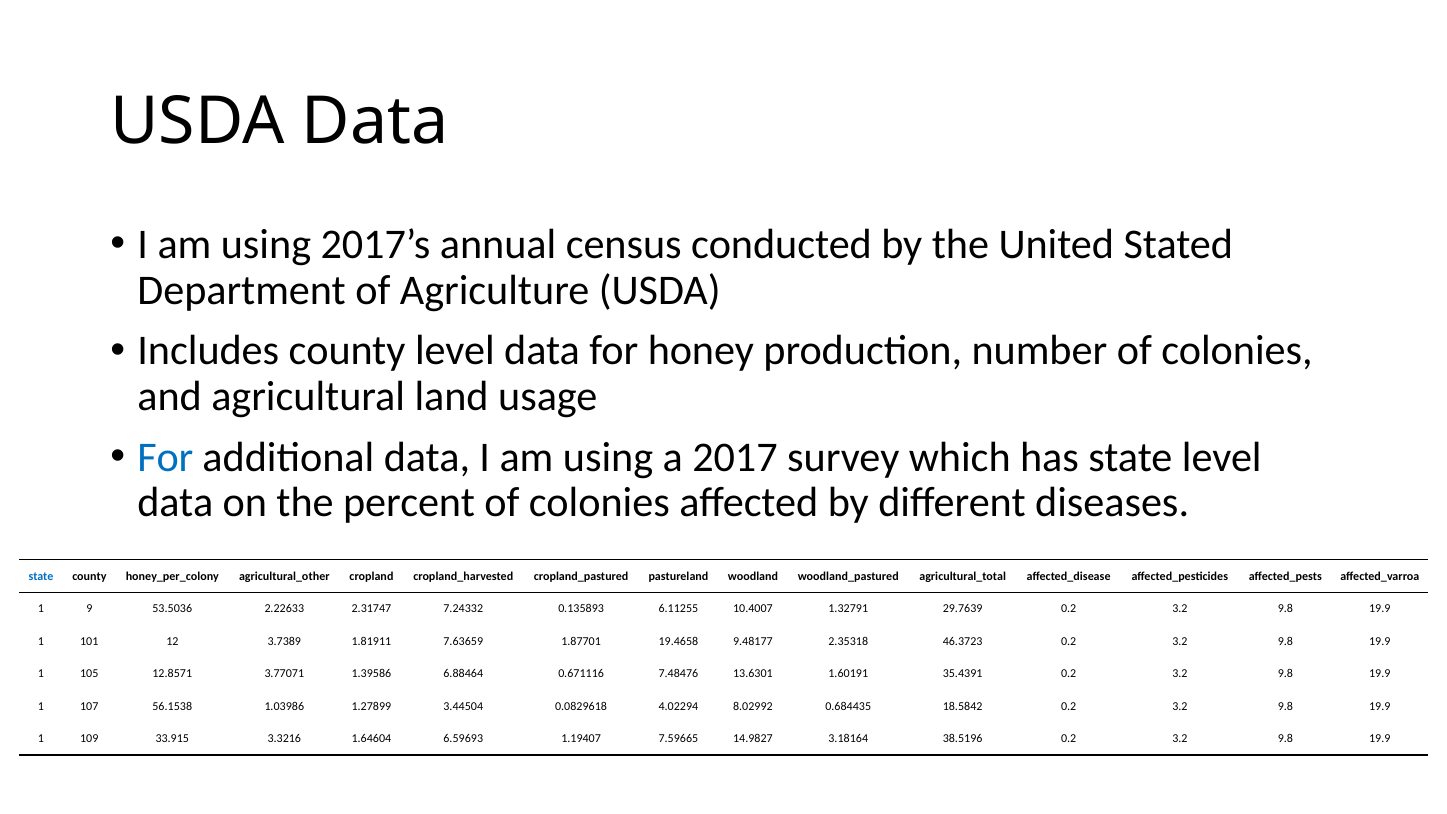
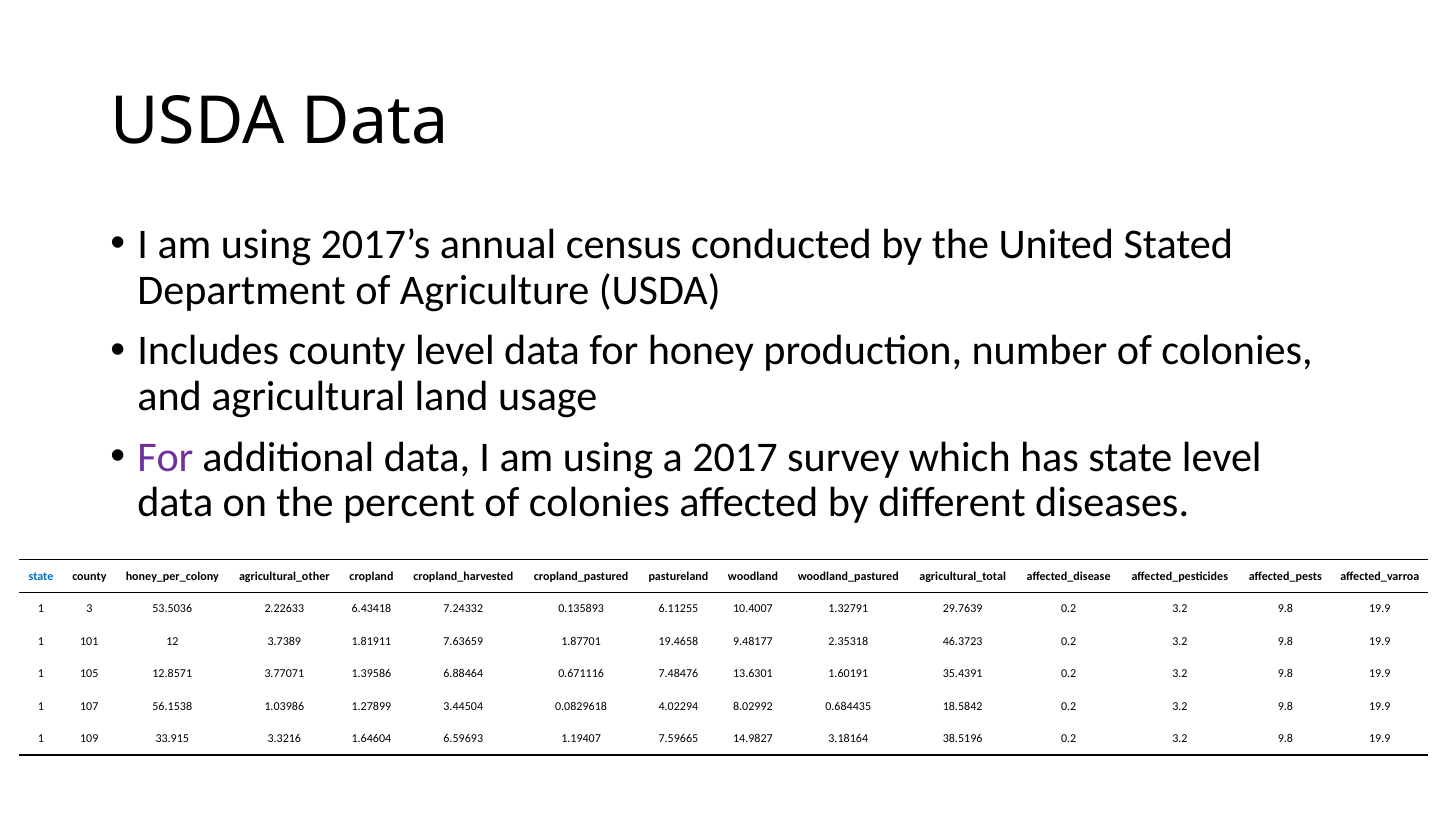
For colour: blue -> purple (165, 457)
9: 9 -> 3 (89, 609)
2.31747: 2.31747 -> 6.43418 (371, 609)
